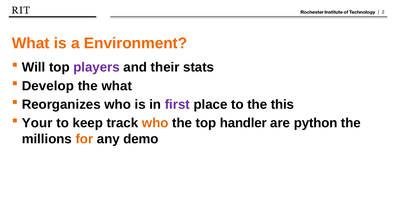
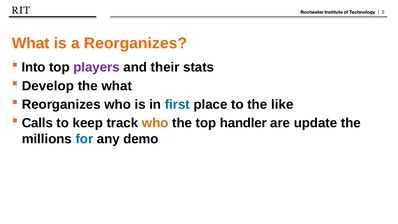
a Environment: Environment -> Reorganizes (135, 43)
Will: Will -> Into (34, 67)
first colour: purple -> blue (177, 104)
this: this -> like (282, 104)
Your: Your -> Calls (37, 123)
python: python -> update (316, 123)
for colour: orange -> blue (84, 139)
